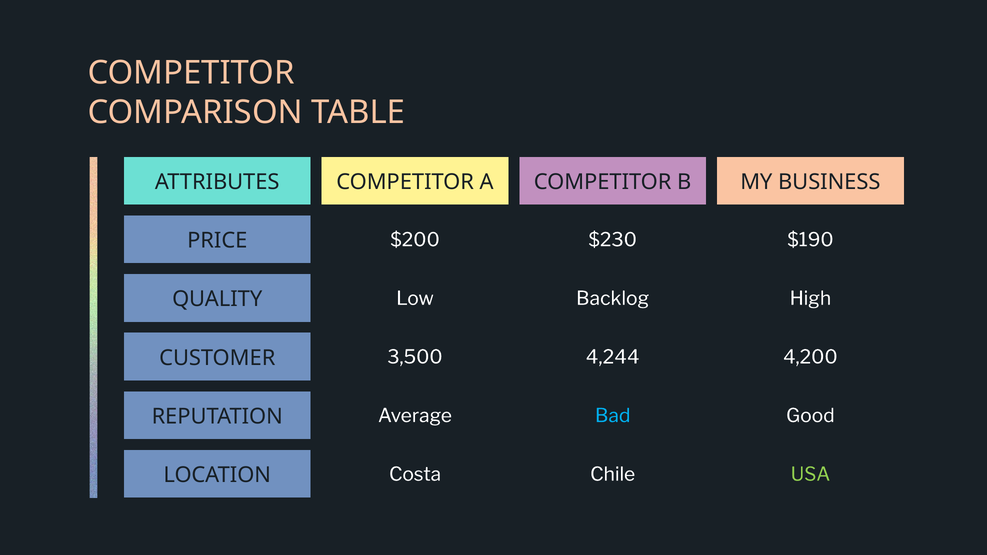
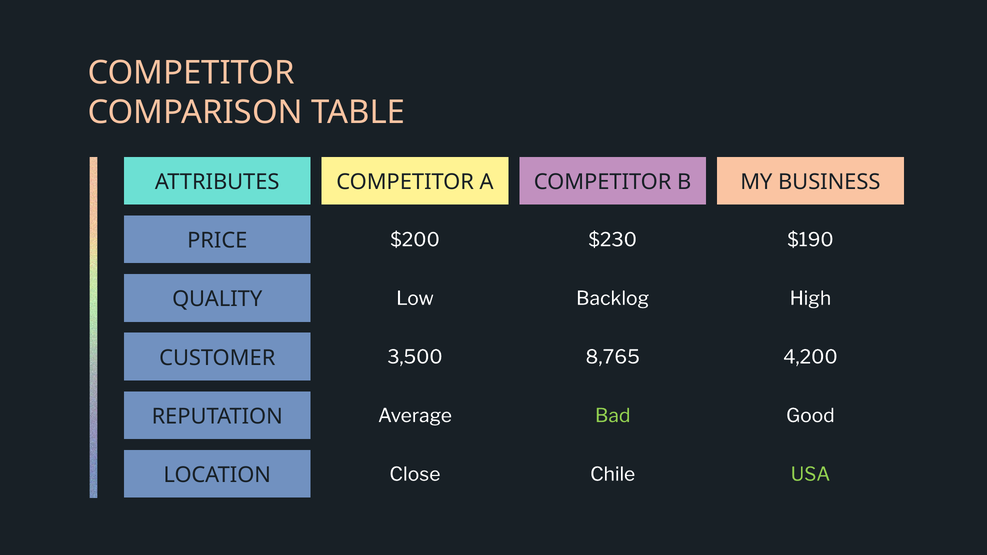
4,244: 4,244 -> 8,765 (613, 357)
Bad colour: light blue -> light green (613, 416)
Costa: Costa -> Close (415, 475)
